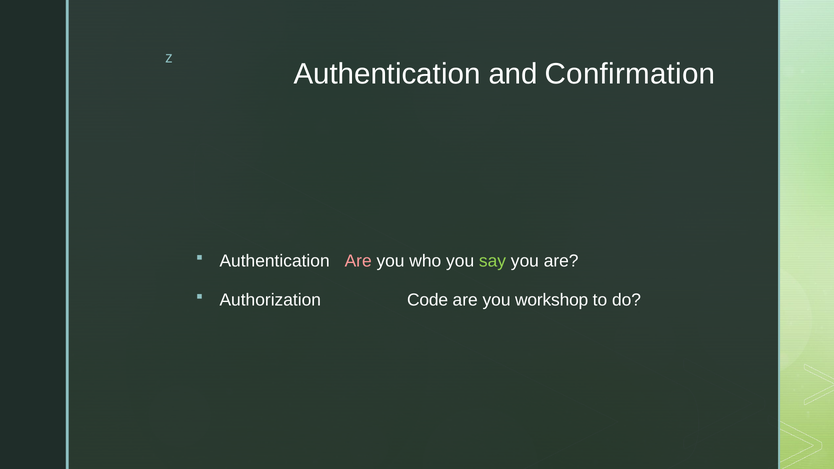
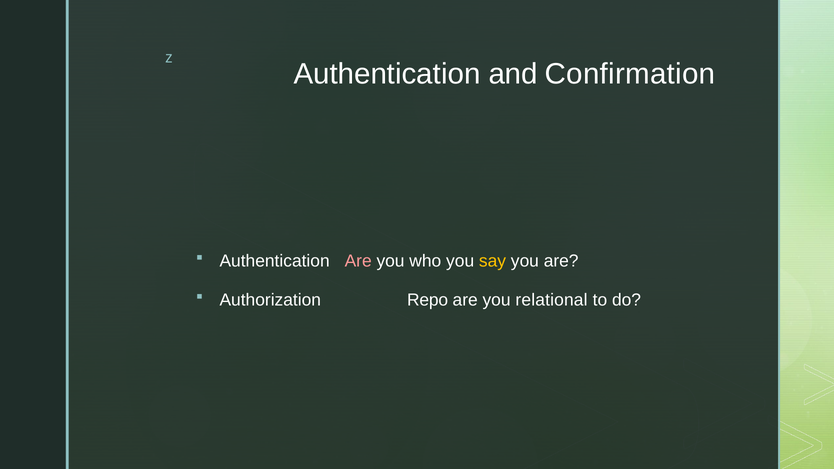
say colour: light green -> yellow (493, 261)
Code: Code -> Repo (428, 300)
workshop: workshop -> relational (552, 300)
